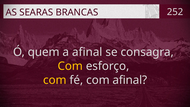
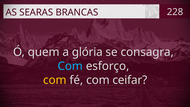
252: 252 -> 228 (175, 12)
a afinal: afinal -> glória (87, 52)
Com colour: yellow -> light blue (70, 66)
com afinal: afinal -> ceifar (130, 80)
